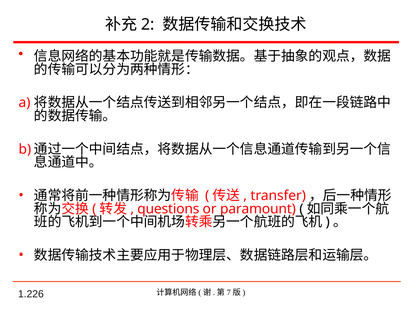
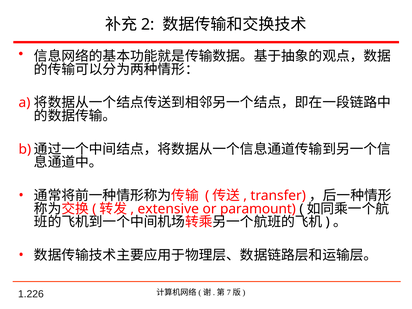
questions: questions -> extensive (168, 209)
